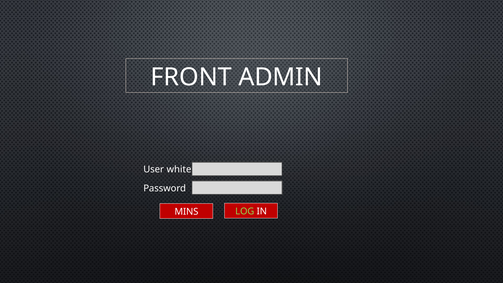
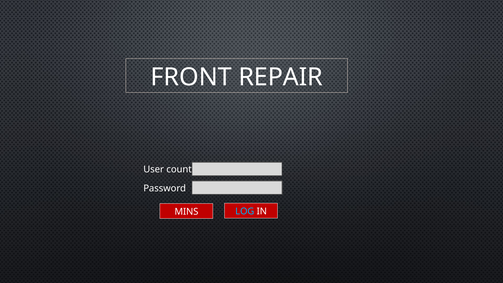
ADMIN: ADMIN -> REPAIR (281, 77)
white: white -> count (179, 169)
LOG colour: light green -> light blue (245, 211)
